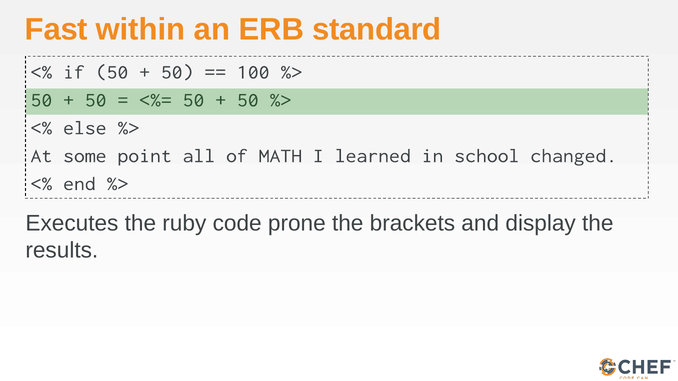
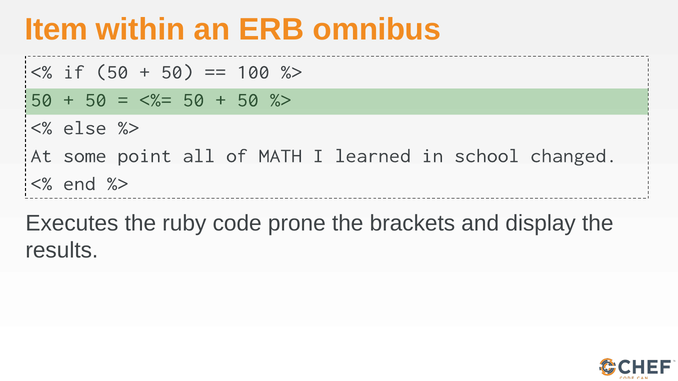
Fast: Fast -> Item (56, 29)
standard: standard -> omnibus (377, 29)
